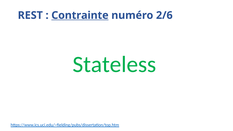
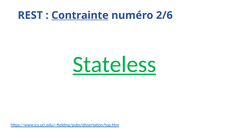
Stateless underline: none -> present (114, 64)
